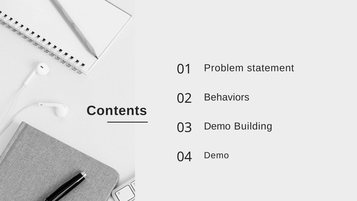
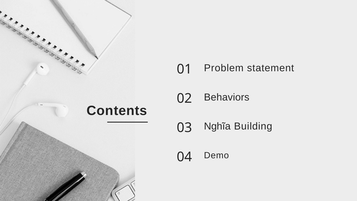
Demo: Demo -> Nghĩa (217, 126)
